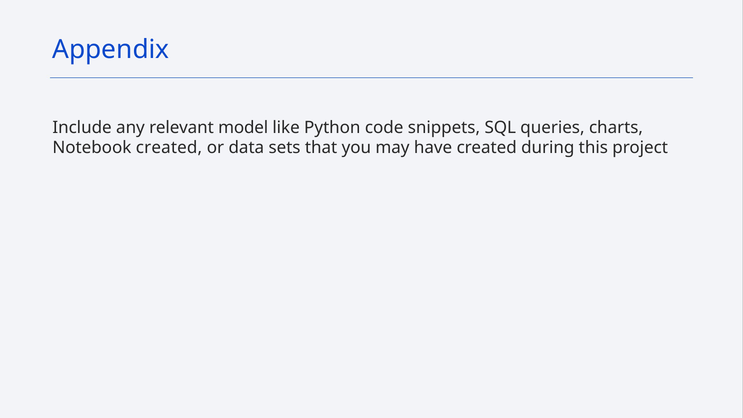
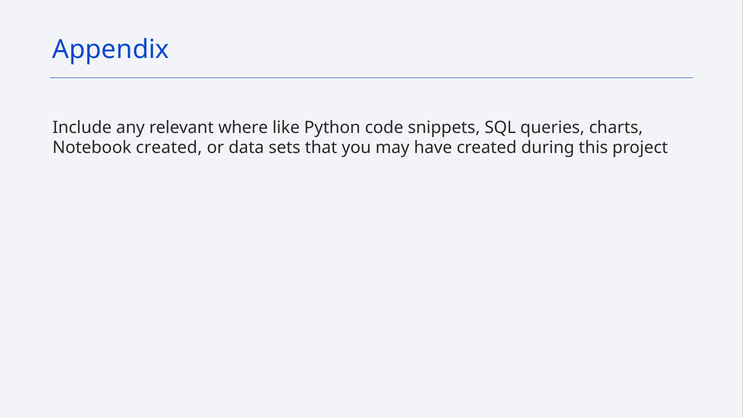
model: model -> where (243, 127)
